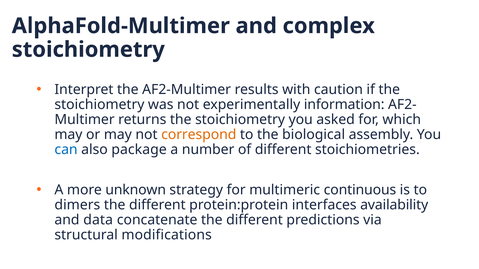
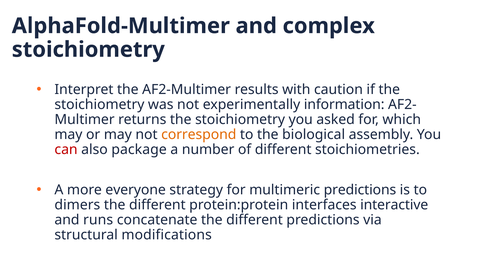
can colour: blue -> red (66, 150)
unknown: unknown -> everyone (136, 190)
multimeric continuous: continuous -> predictions (360, 190)
availability: availability -> interactive (394, 205)
data: data -> runs (98, 220)
